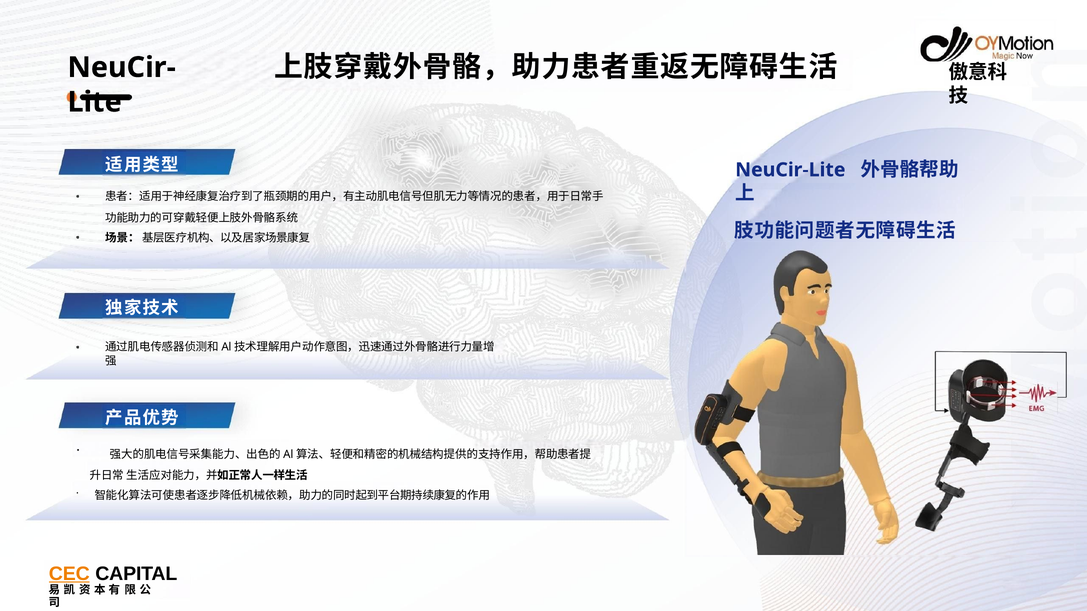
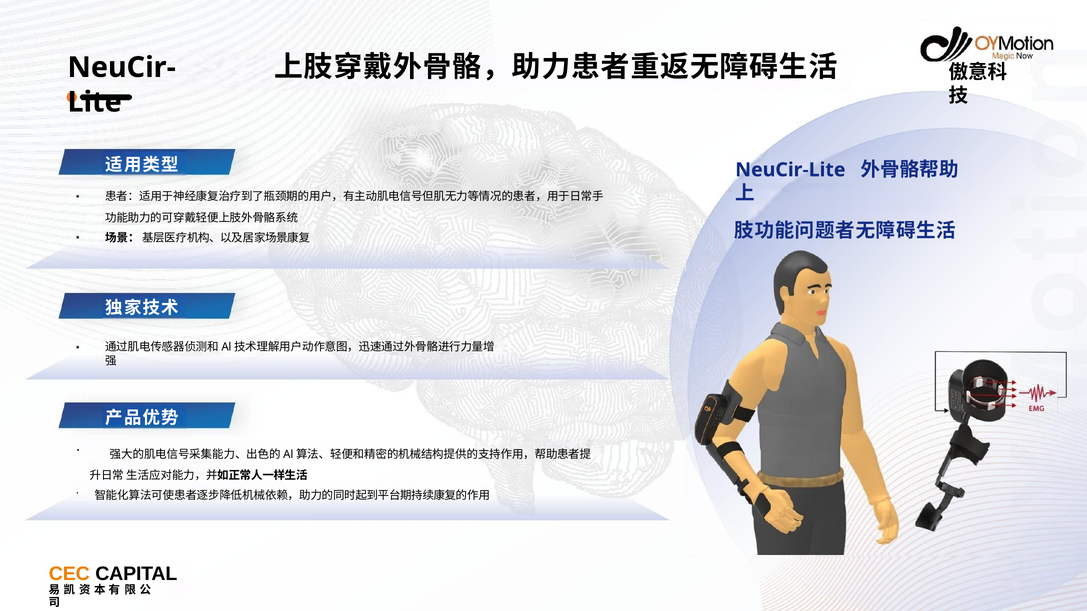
CEC underline: present -> none (69, 574)
